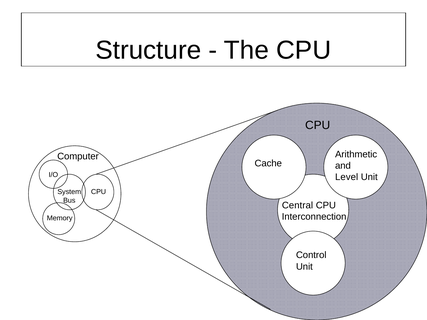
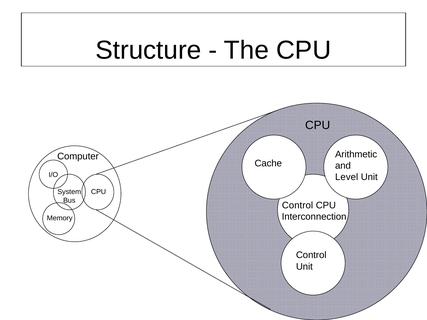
Central: Central -> Control (298, 206)
